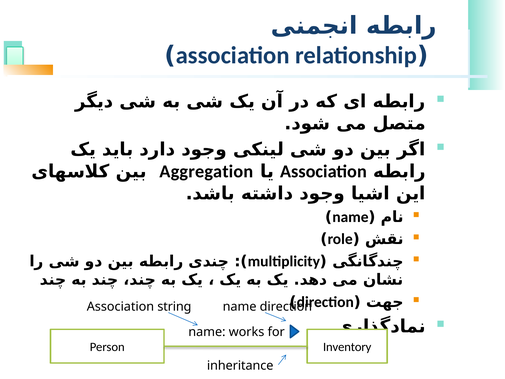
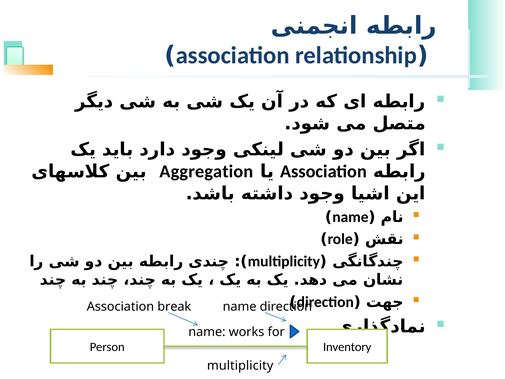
string: string -> break (174, 306)
inheritance: inheritance -> multiplicity (240, 365)
